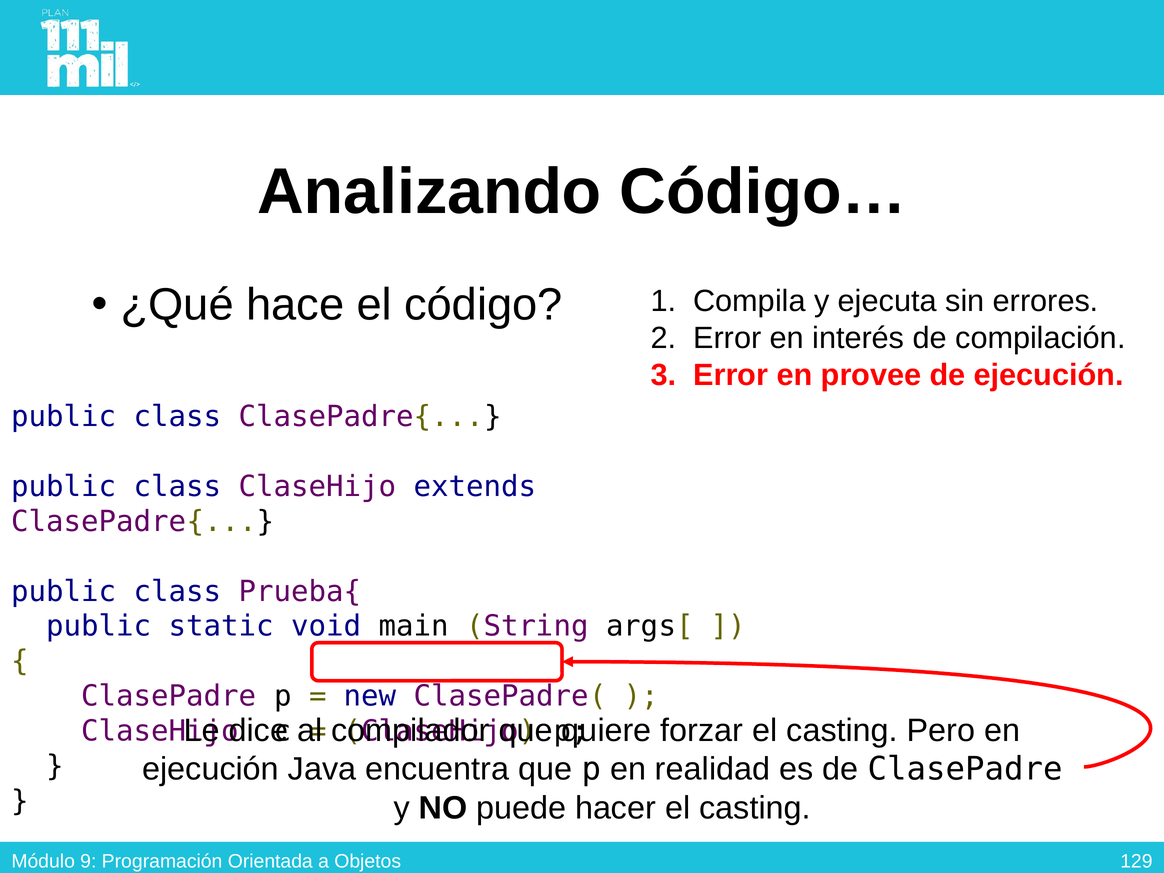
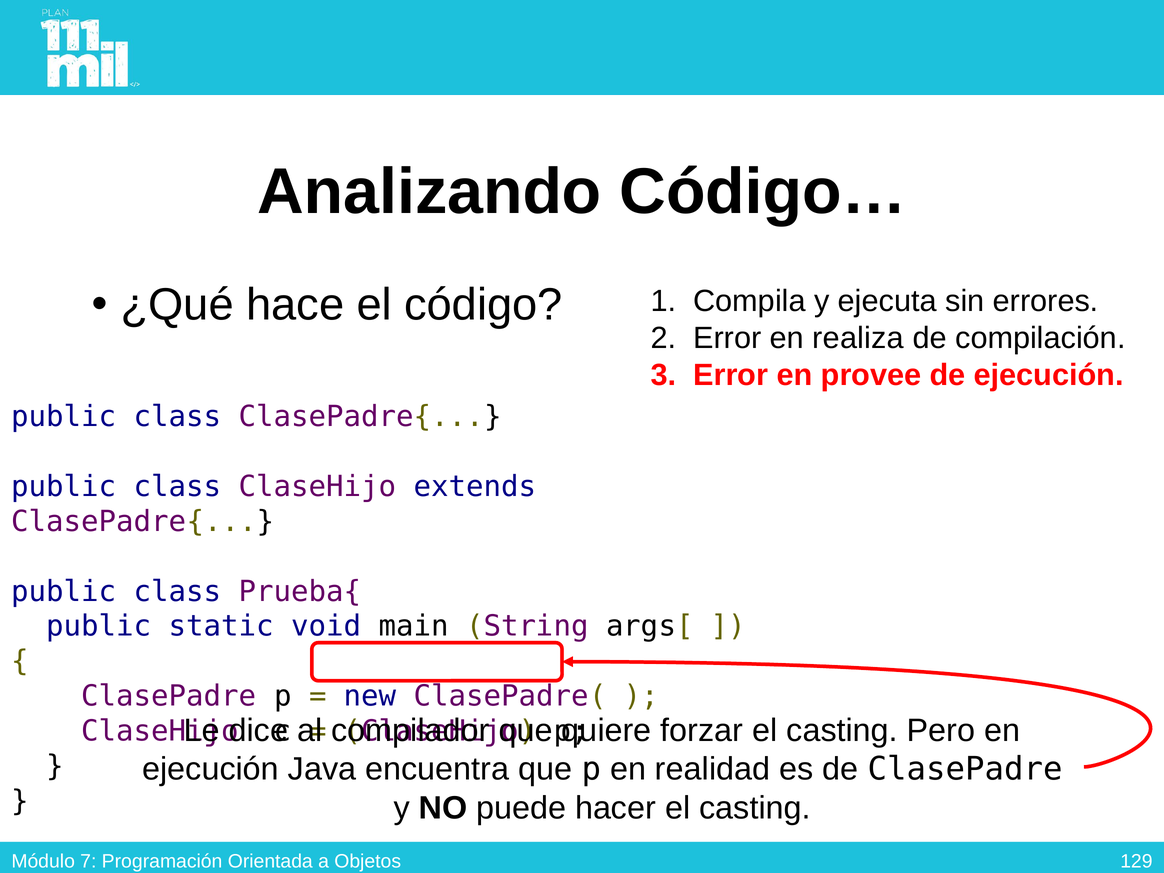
interés: interés -> realiza (858, 338)
9: 9 -> 7 (88, 862)
